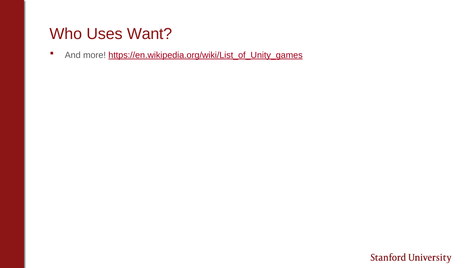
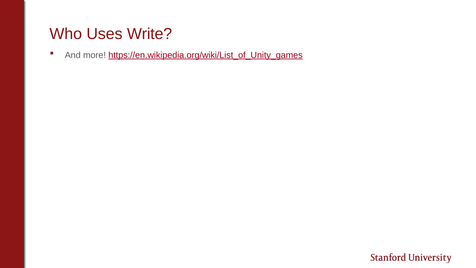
Want: Want -> Write (150, 34)
